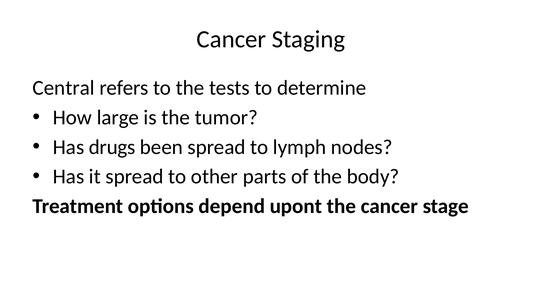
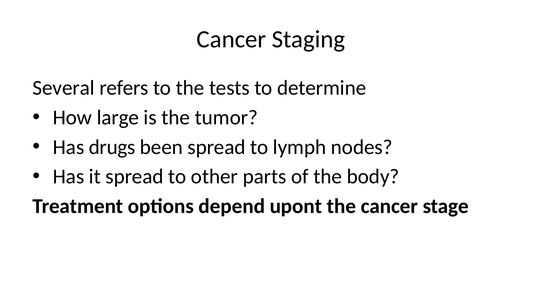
Central: Central -> Several (64, 88)
